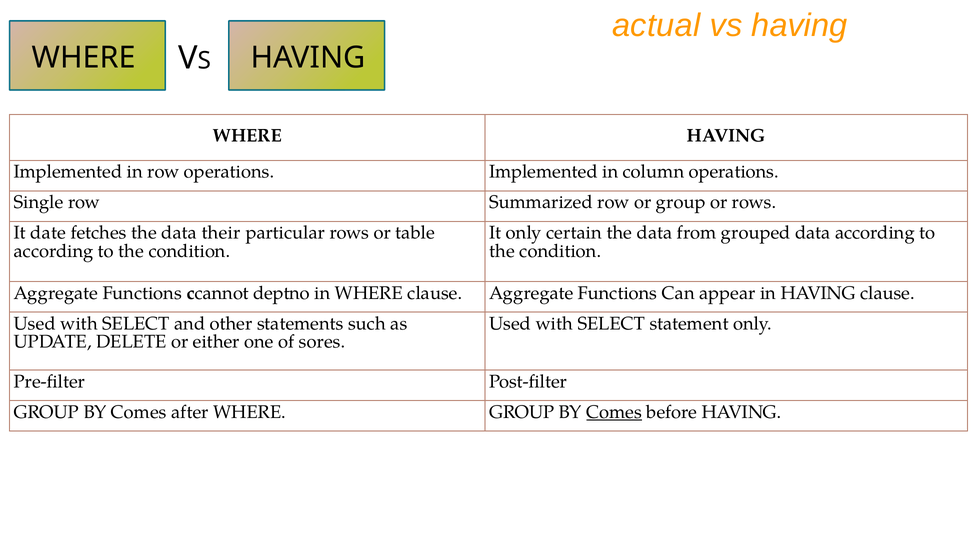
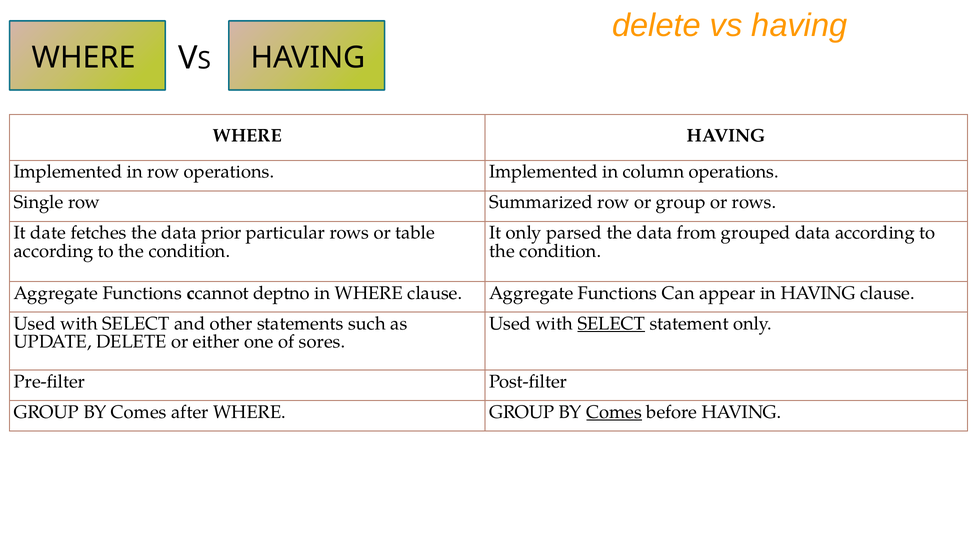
actual: actual -> delete (656, 25)
their: their -> prior (221, 233)
certain: certain -> parsed (574, 233)
SELECT underline: none -> present (611, 324)
